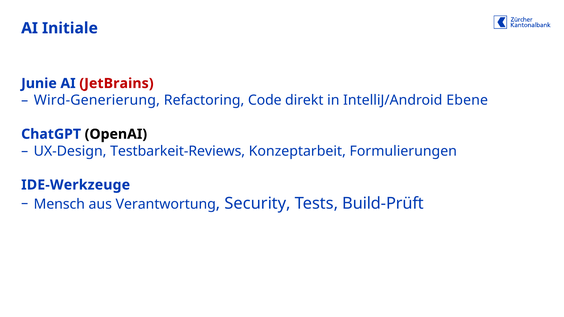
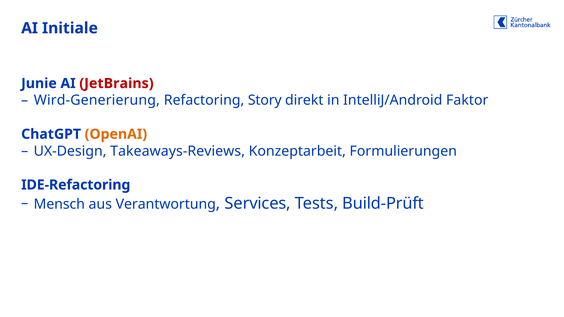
Code: Code -> Story (265, 100)
Ebene: Ebene -> Faktor (467, 100)
OpenAI colour: black -> orange (116, 134)
Testbarkeit-Reviews: Testbarkeit-Reviews -> Takeaways-Reviews (178, 151)
IDE-Werkzeuge: IDE-Werkzeuge -> IDE-Refactoring (76, 185)
Security: Security -> Services (258, 204)
